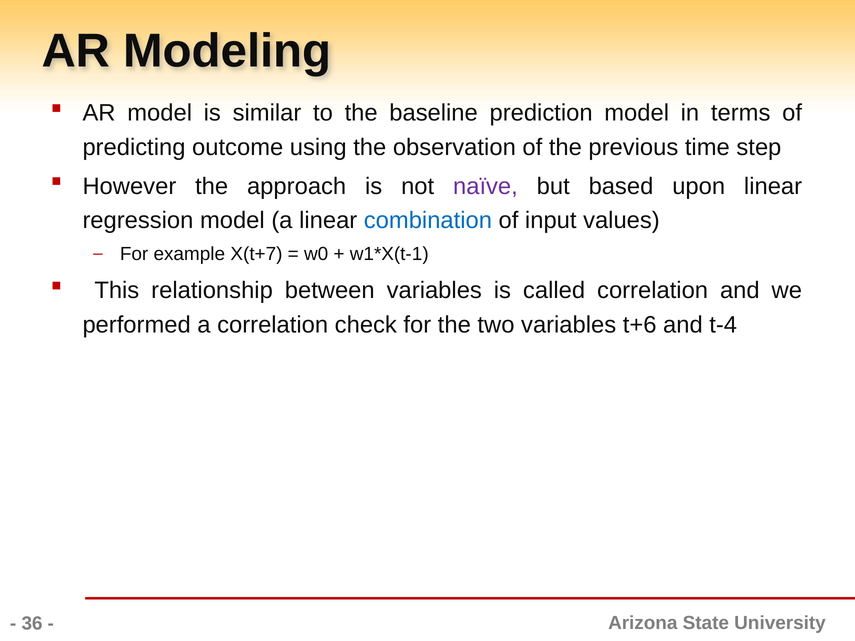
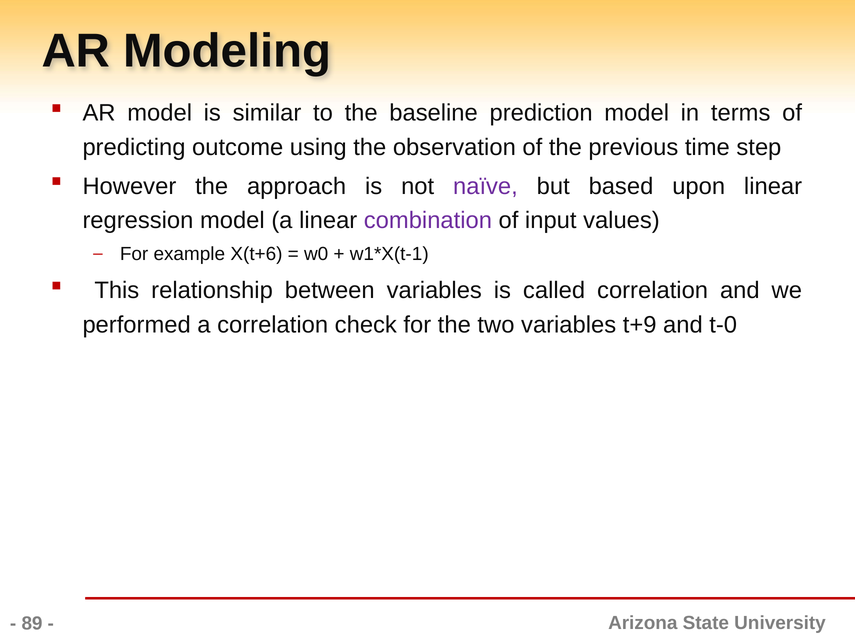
combination colour: blue -> purple (428, 221)
X(t+7: X(t+7 -> X(t+6 (256, 254)
t+6: t+6 -> t+9 (640, 325)
t-4: t-4 -> t-0 (723, 325)
36: 36 -> 89 (32, 624)
